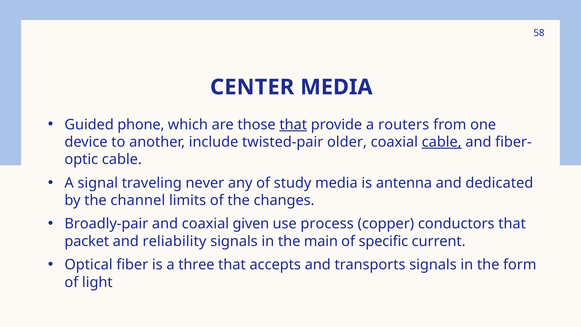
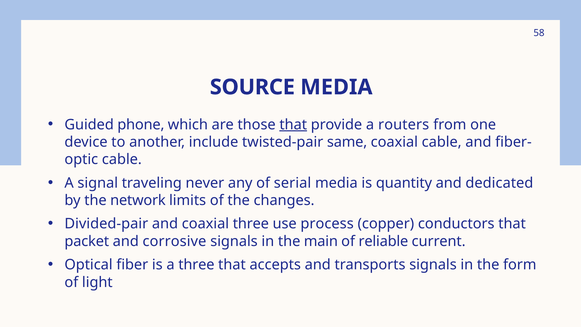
CENTER: CENTER -> SOURCE (252, 87)
older: older -> same (347, 142)
cable underline: present -> none (442, 142)
study: study -> serial (293, 183)
antenna: antenna -> quantity (404, 183)
channel: channel -> network (138, 200)
Broadly-pair: Broadly-pair -> Divided-pair (106, 224)
coaxial given: given -> three (251, 224)
reliability: reliability -> corrosive (174, 241)
specific: specific -> reliable (383, 241)
